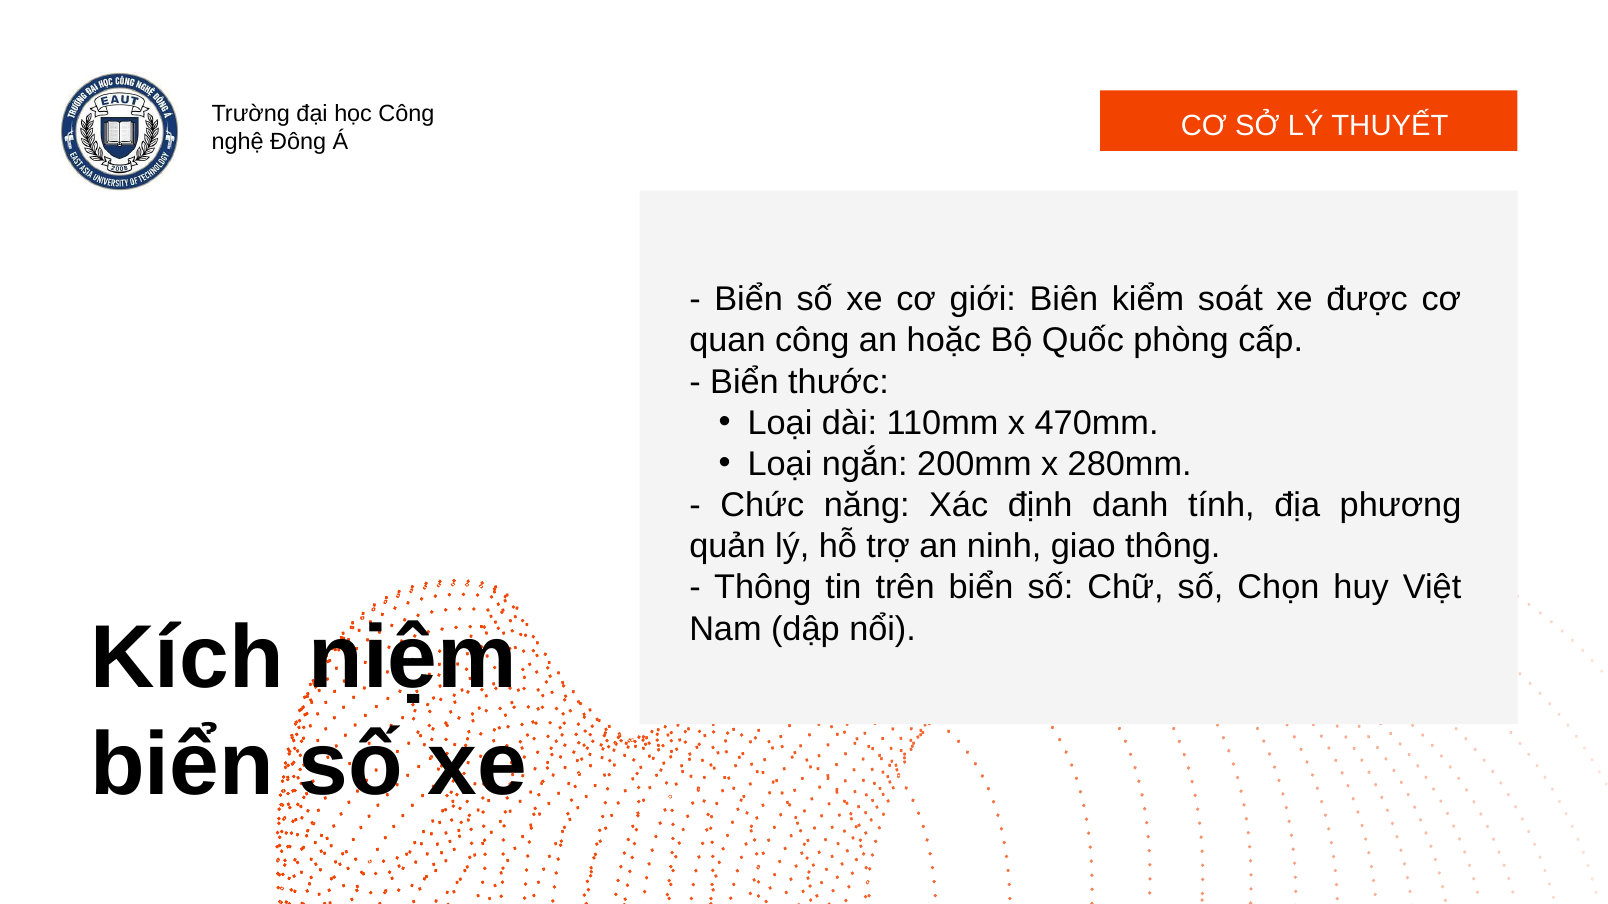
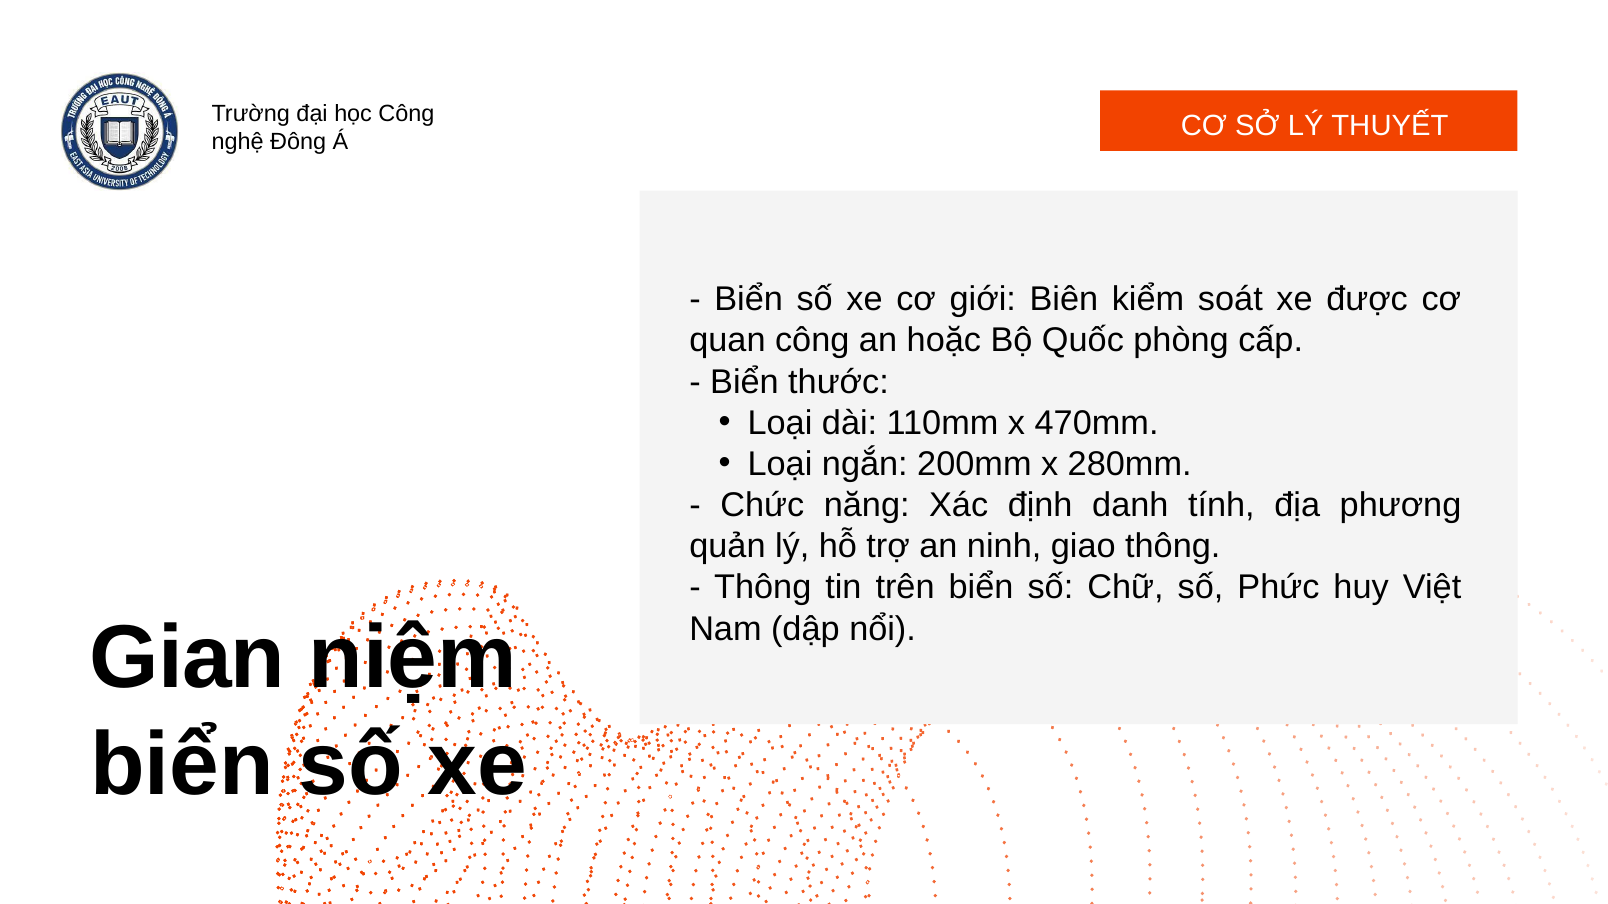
Chọn: Chọn -> Phức (1278, 588)
Kích: Kích -> Gian (188, 659)
